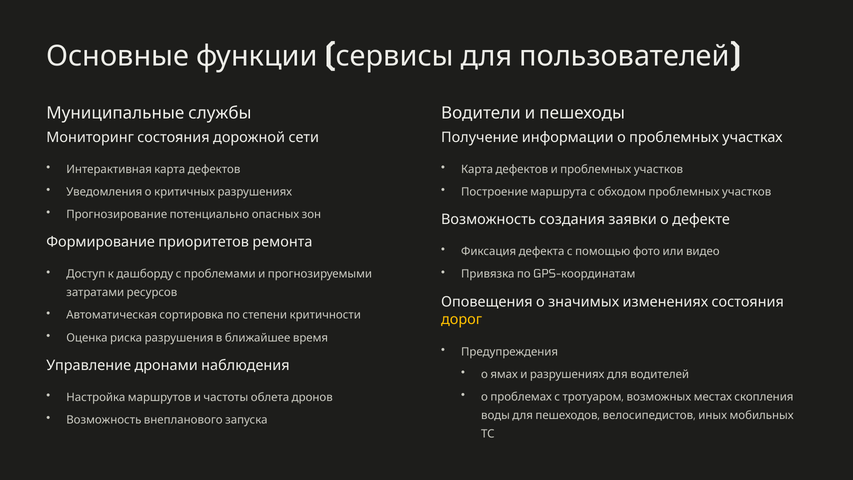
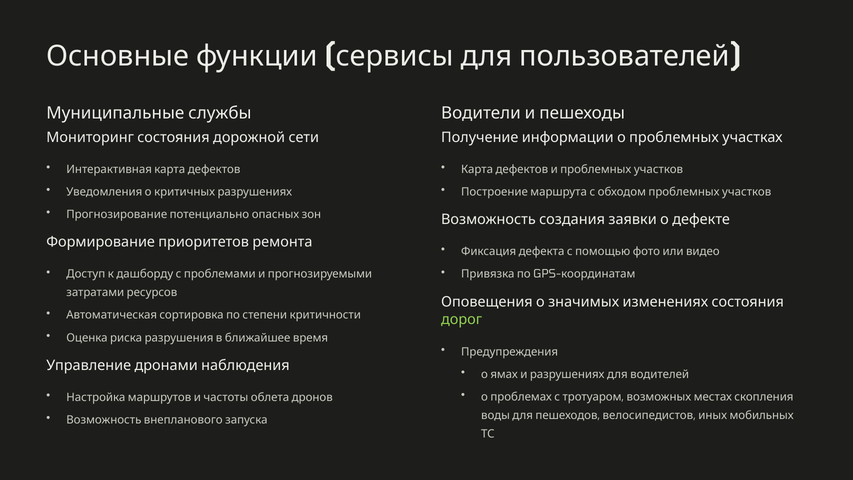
дорог colour: yellow -> light green (462, 320)
